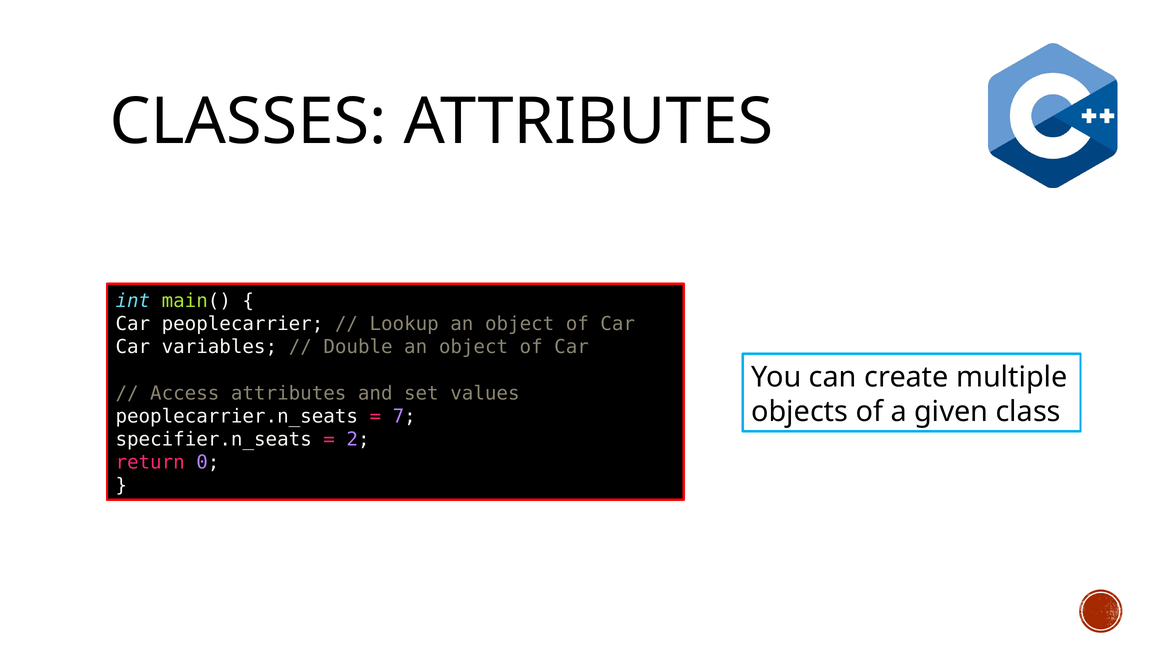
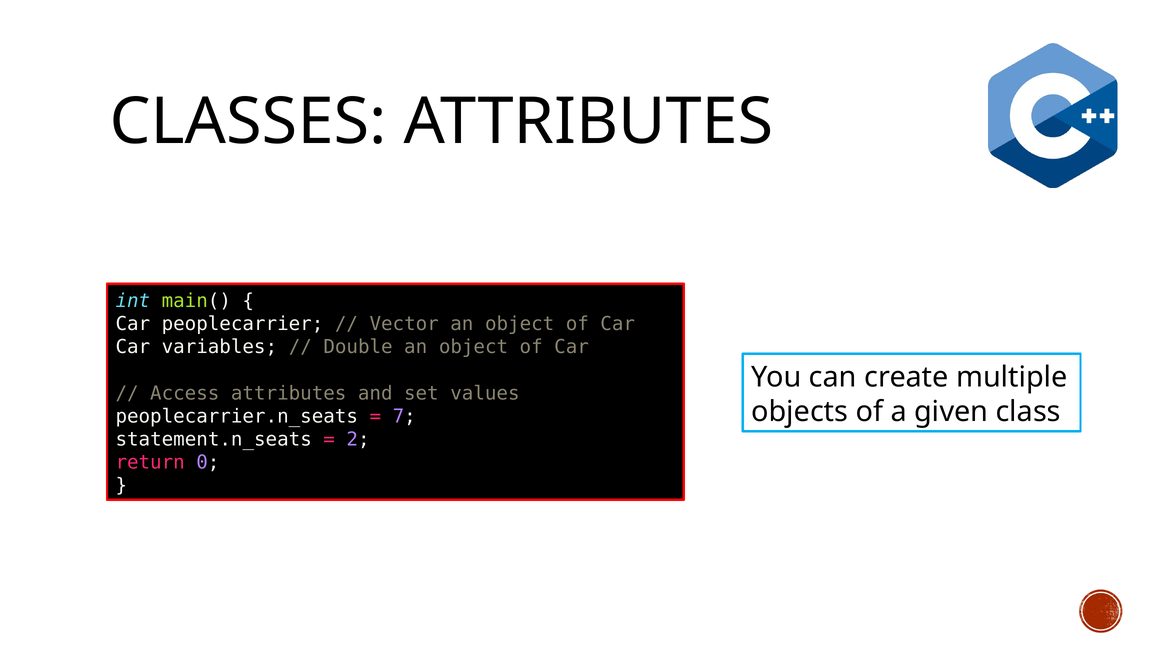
Lookup: Lookup -> Vector (404, 324)
specifier.n_seats: specifier.n_seats -> statement.n_seats (214, 439)
